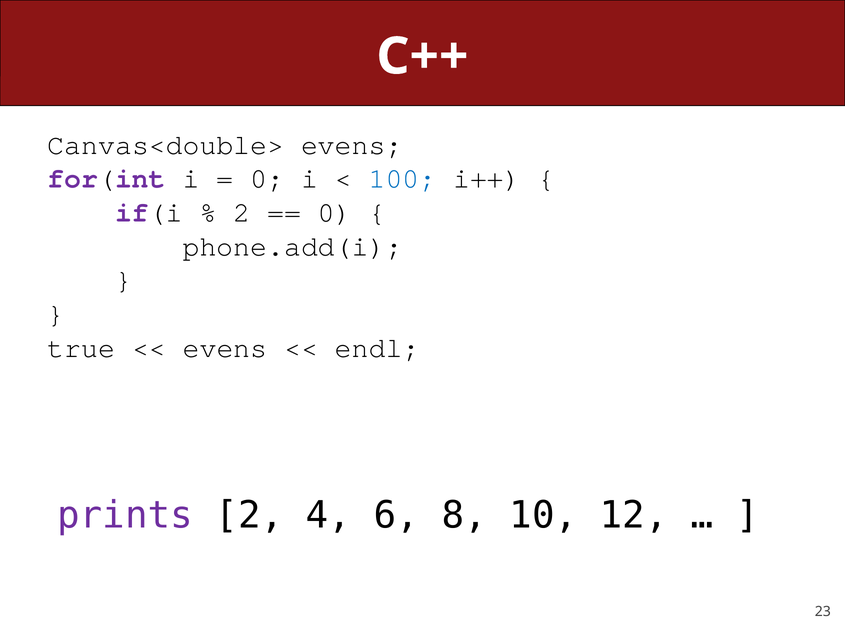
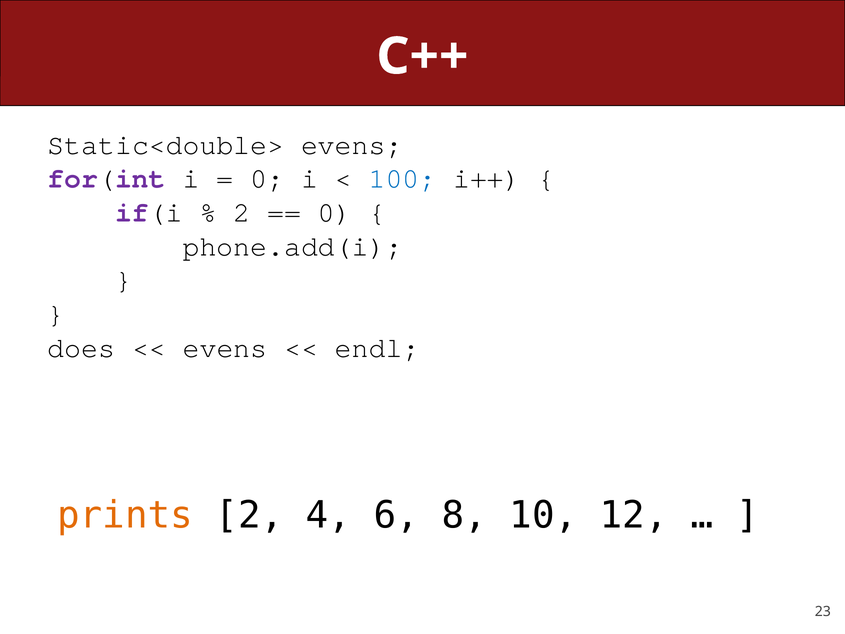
Canvas<double>: Canvas<double> -> Static<double> (166, 145)
true: true -> does (81, 348)
prints colour: purple -> orange (125, 515)
